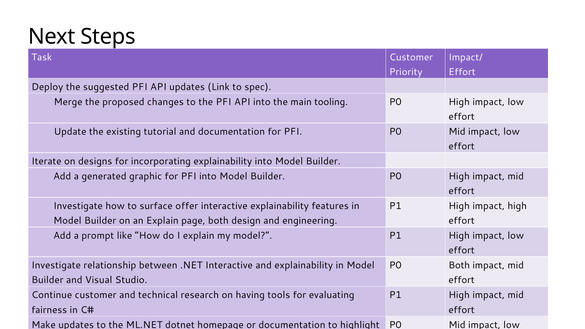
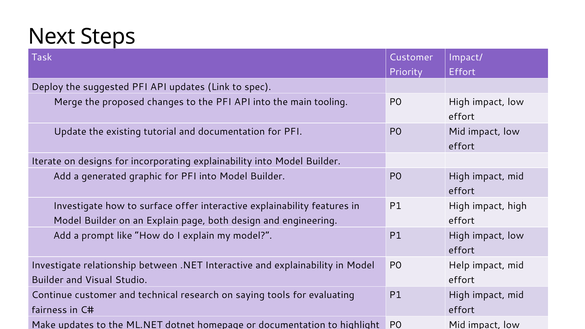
P0 Both: Both -> Help (459, 265)
having: having -> saying (250, 295)
